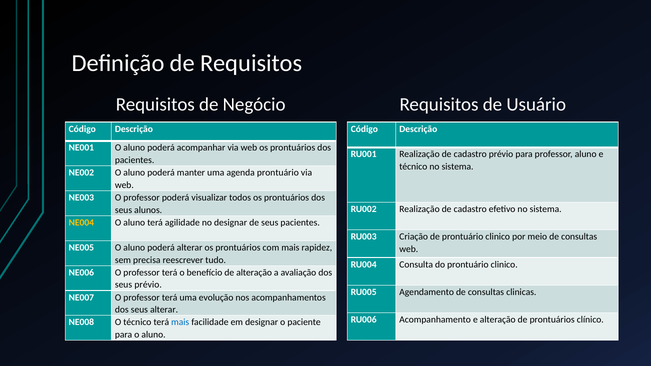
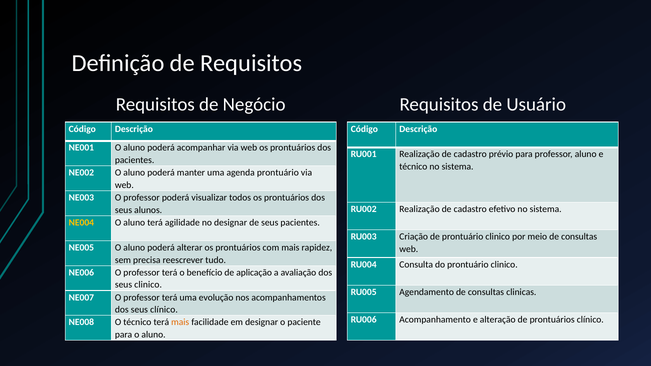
de alteração: alteração -> aplicação (254, 273)
seus prévio: prévio -> clinico (148, 285)
seus alterar: alterar -> clínico (164, 310)
mais colour: blue -> orange (180, 322)
